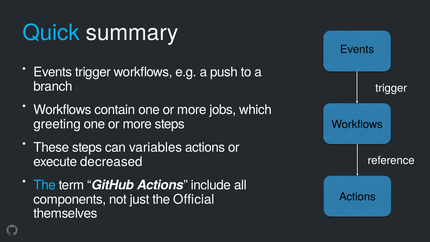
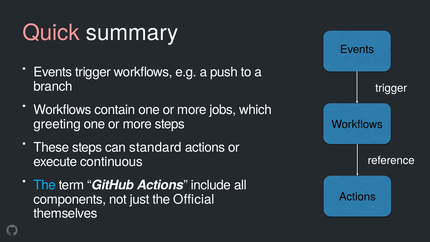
Quick colour: light blue -> pink (51, 33)
variables: variables -> standard (155, 147)
decreased: decreased -> continuous (111, 162)
